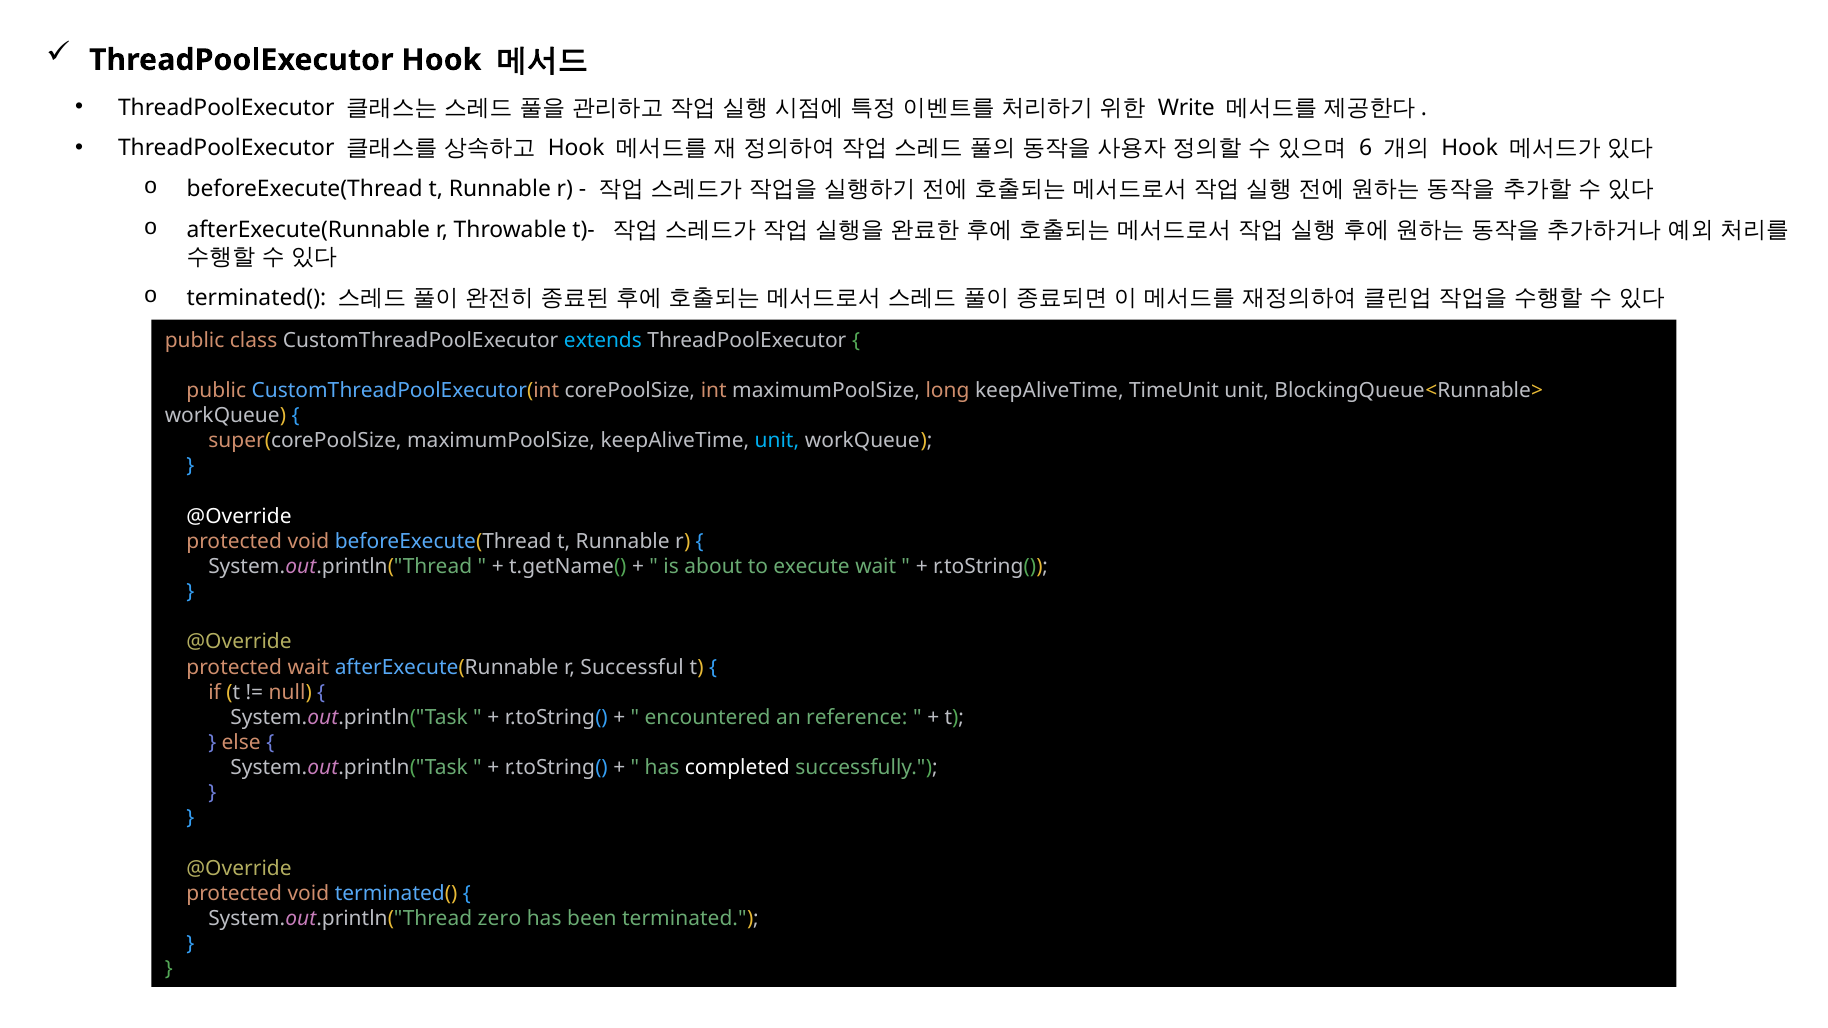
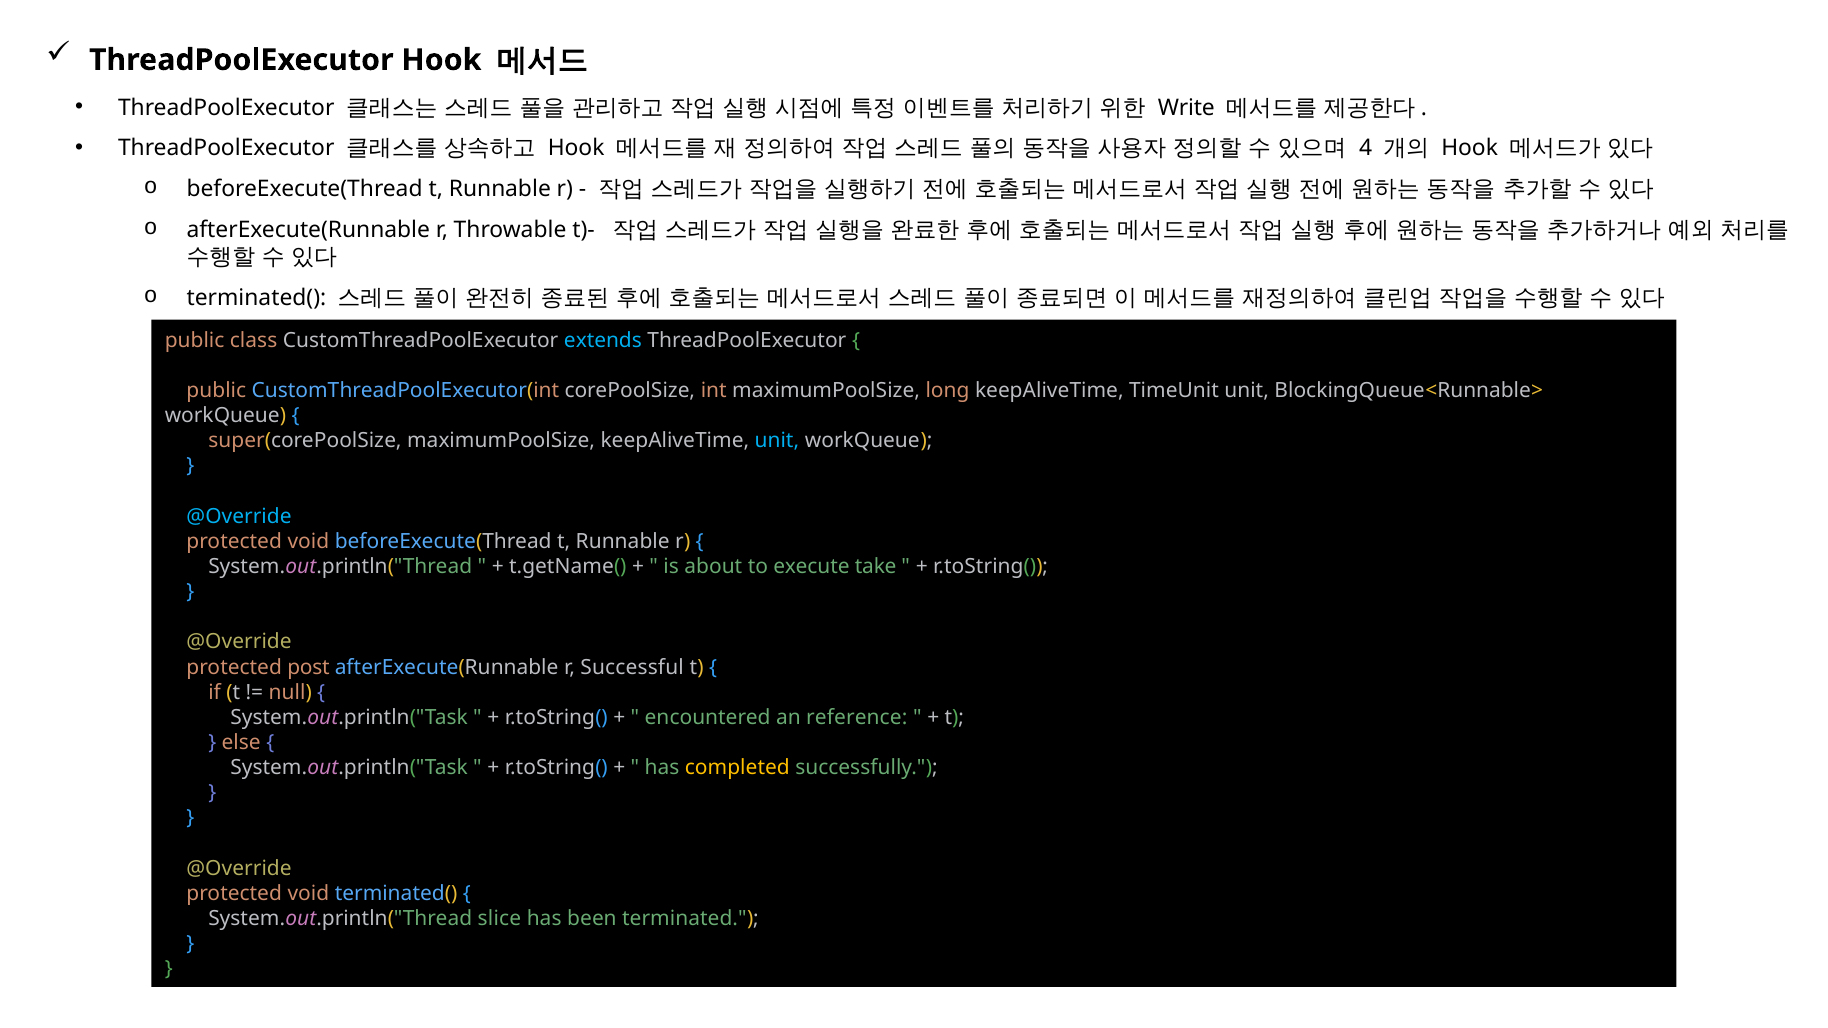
6: 6 -> 4 (1366, 148)
@Override colour: white -> light blue (239, 516)
execute wait: wait -> take (876, 567)
protected wait: wait -> post (309, 667)
completed colour: white -> yellow (737, 768)
zero: zero -> slice (499, 919)
